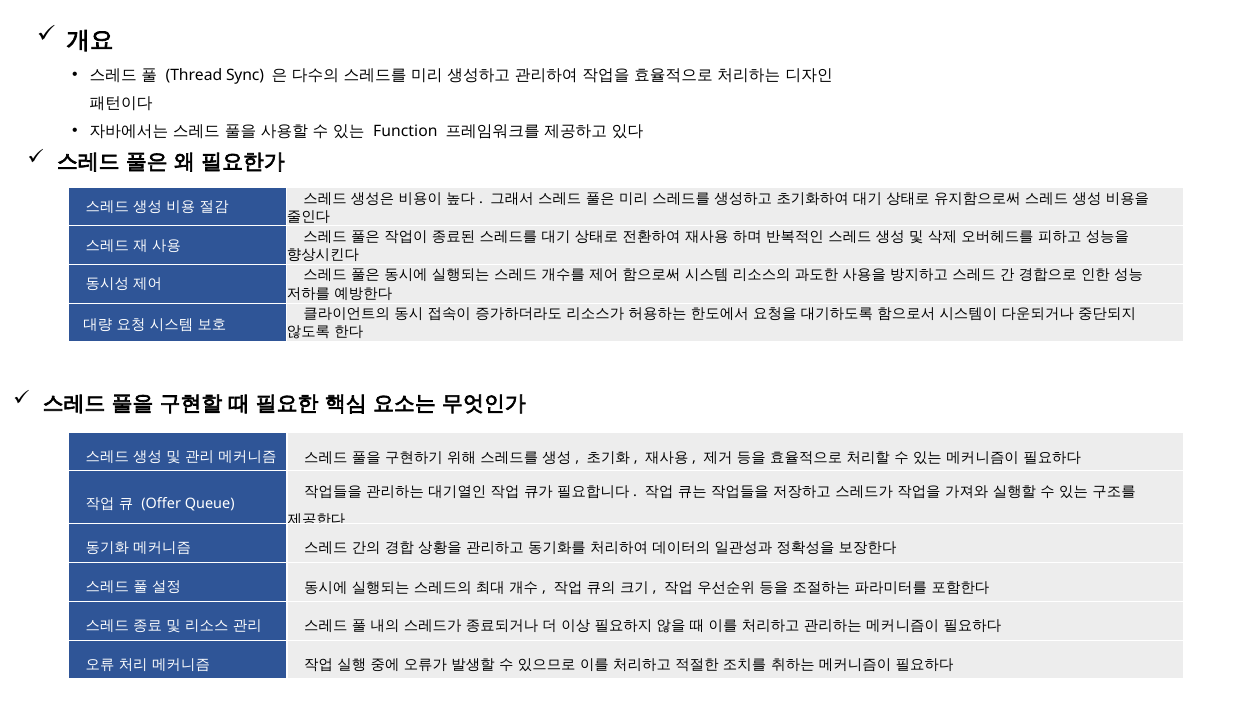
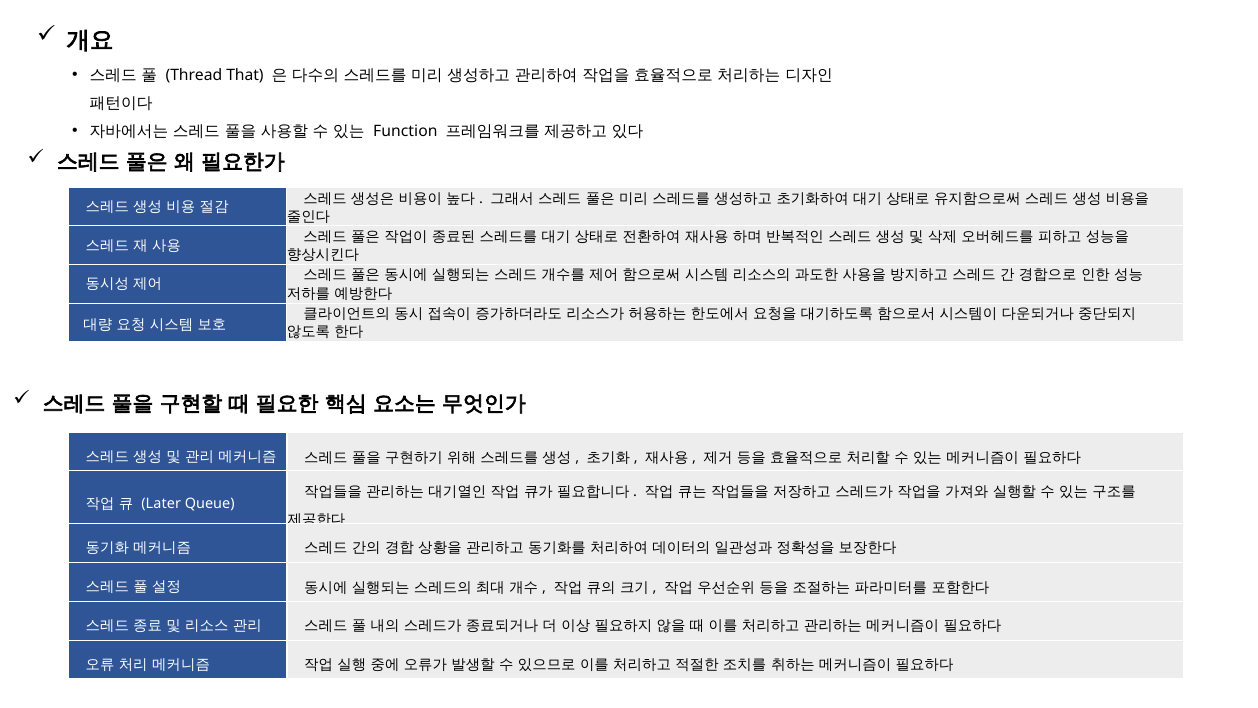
Sync: Sync -> That (245, 75)
Offer: Offer -> Later (161, 503)
